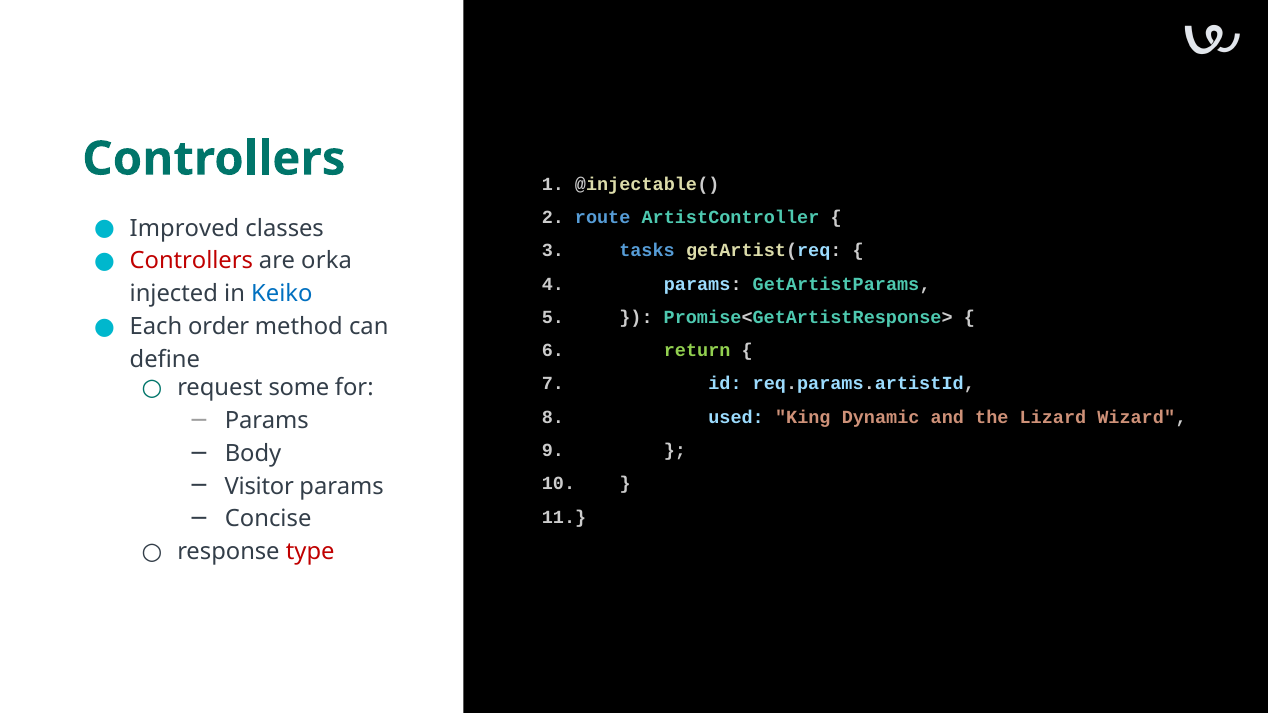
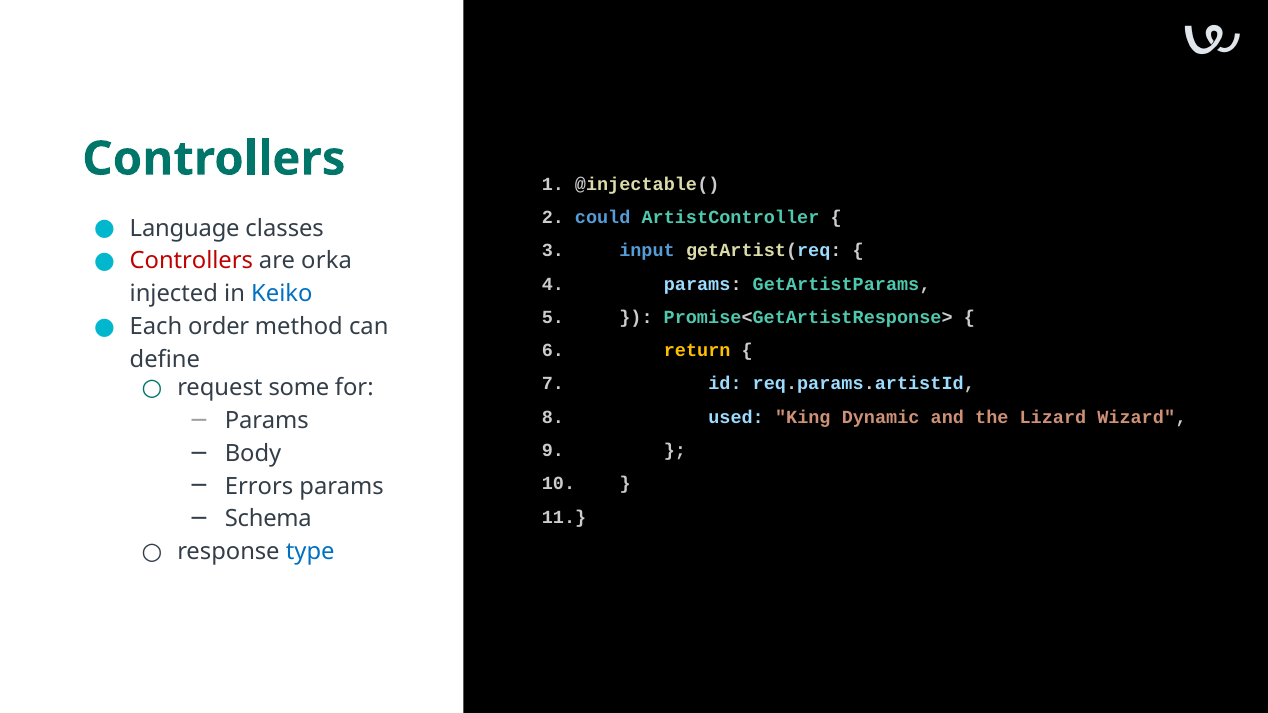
route: route -> could (603, 218)
Improved: Improved -> Language (185, 228)
tasks: tasks -> input (647, 251)
return colour: light green -> yellow (697, 351)
Visitor: Visitor -> Errors (259, 486)
Concise: Concise -> Schema (268, 519)
type colour: red -> blue (310, 552)
